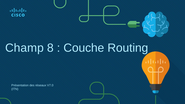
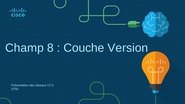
Routing: Routing -> Version (128, 48)
